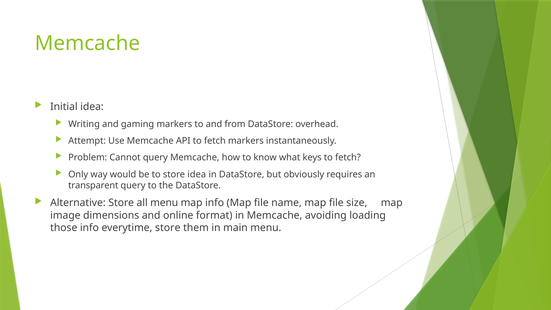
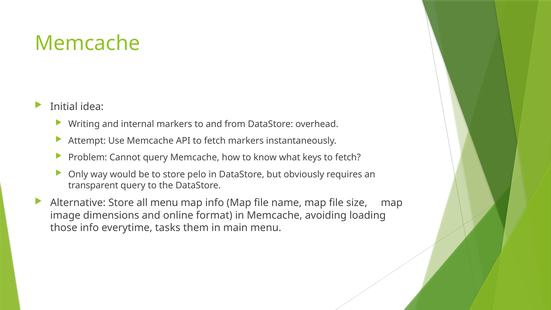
gaming: gaming -> internal (138, 124)
store idea: idea -> pelo (197, 174)
everytime store: store -> tasks (168, 228)
